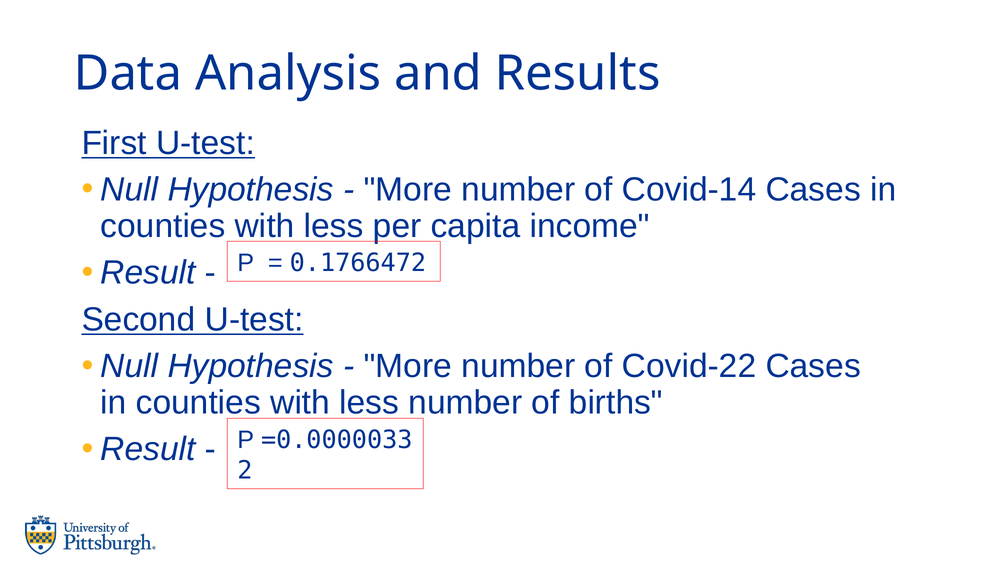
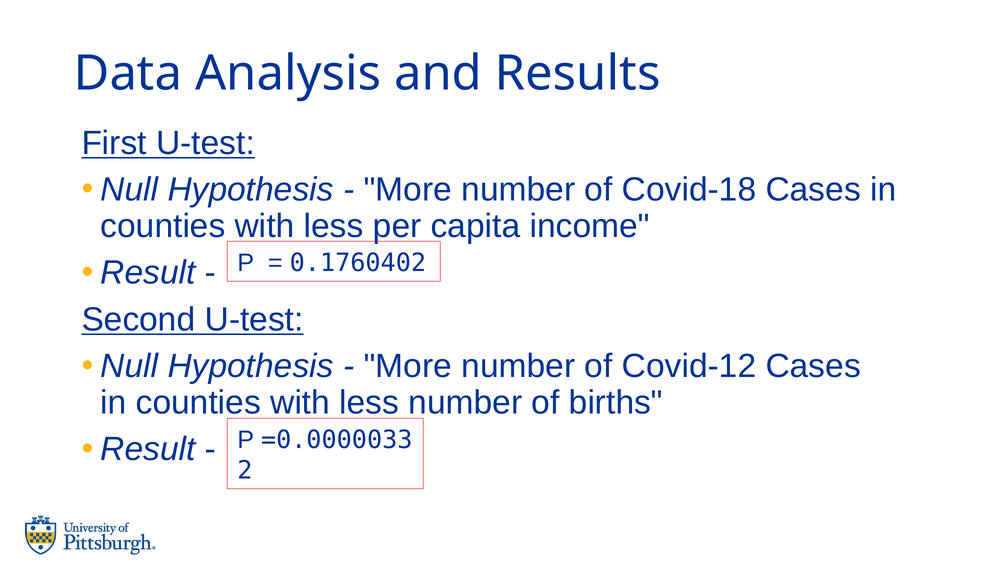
Covid-14: Covid-14 -> Covid-18 (689, 190)
0.1766472: 0.1766472 -> 0.1760402 (358, 263)
Covid-22: Covid-22 -> Covid-12 (689, 366)
